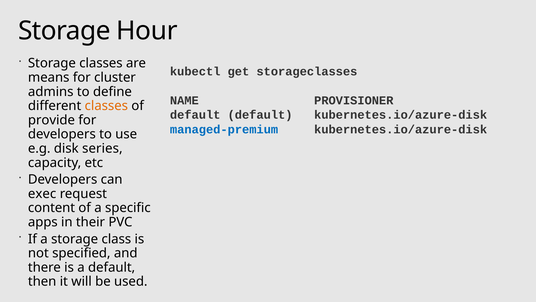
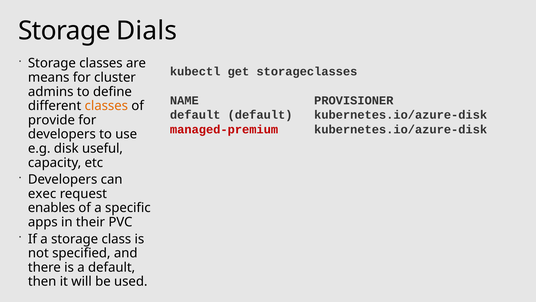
Hour: Hour -> Dials (147, 31)
managed-premium colour: blue -> red (224, 129)
series: series -> useful (102, 148)
content: content -> enables (52, 208)
